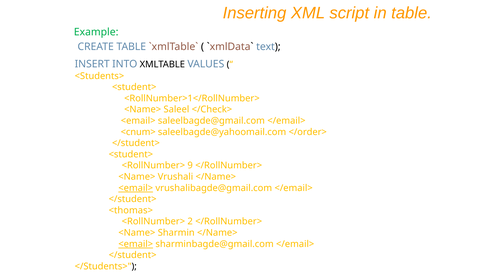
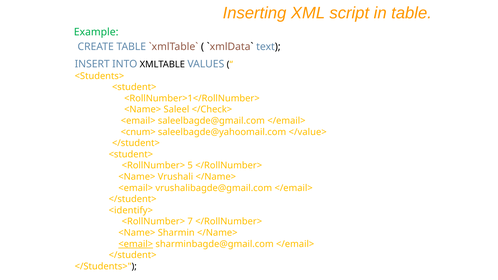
</order>: </order> -> </value> (308, 132)
9: 9 -> 5 (190, 166)
<email> underline: present -> none (136, 188)
<thomas>: <thomas> -> <identify> (131, 210)
2: 2 -> 7 (190, 222)
